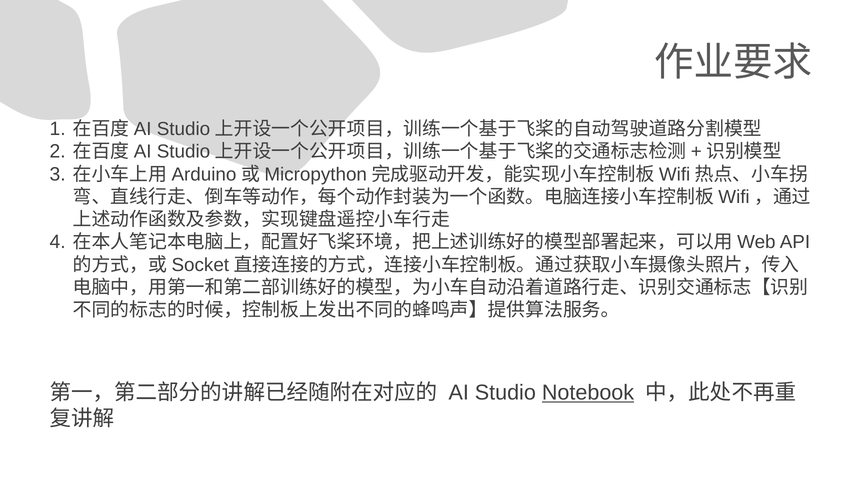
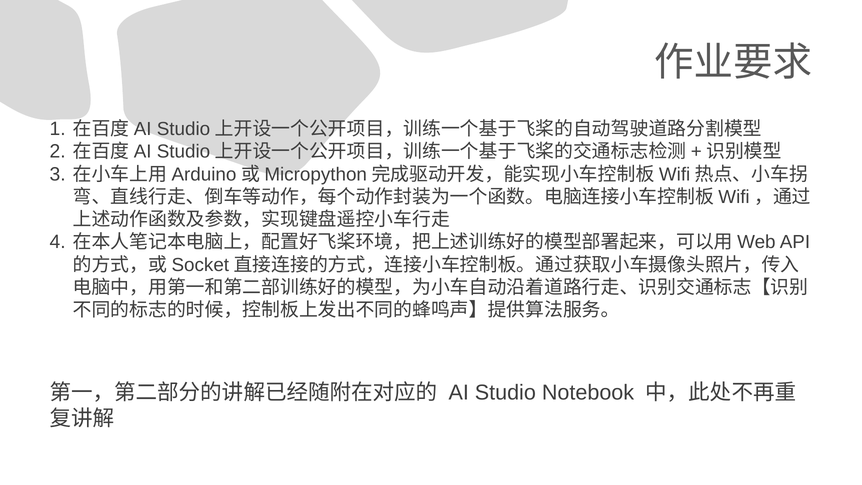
Notebook underline: present -> none (588, 393)
